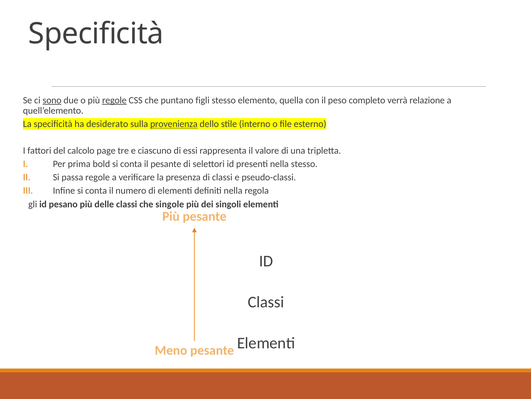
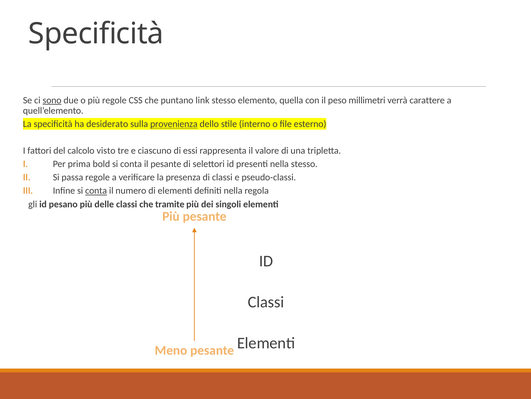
regole underline: present -> none (114, 100)
figli: figli -> link (203, 100)
completo: completo -> millimetri (367, 100)
relazione: relazione -> carattere (427, 100)
page: page -> visto (106, 150)
conta underline: none -> present (96, 190)
singole: singole -> tramite (170, 204)
